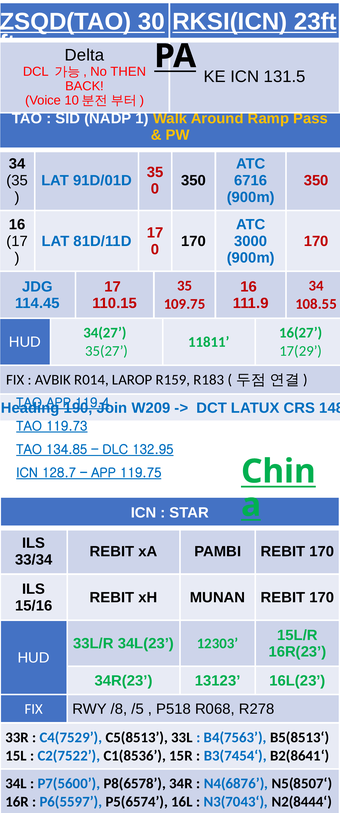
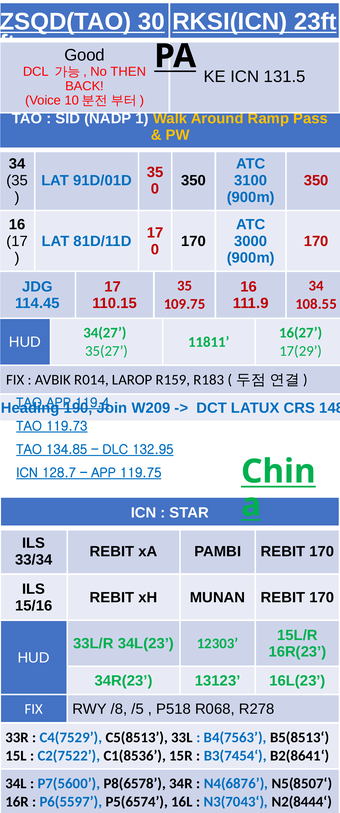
Delta: Delta -> Good (85, 55)
6716: 6716 -> 3100 (251, 181)
